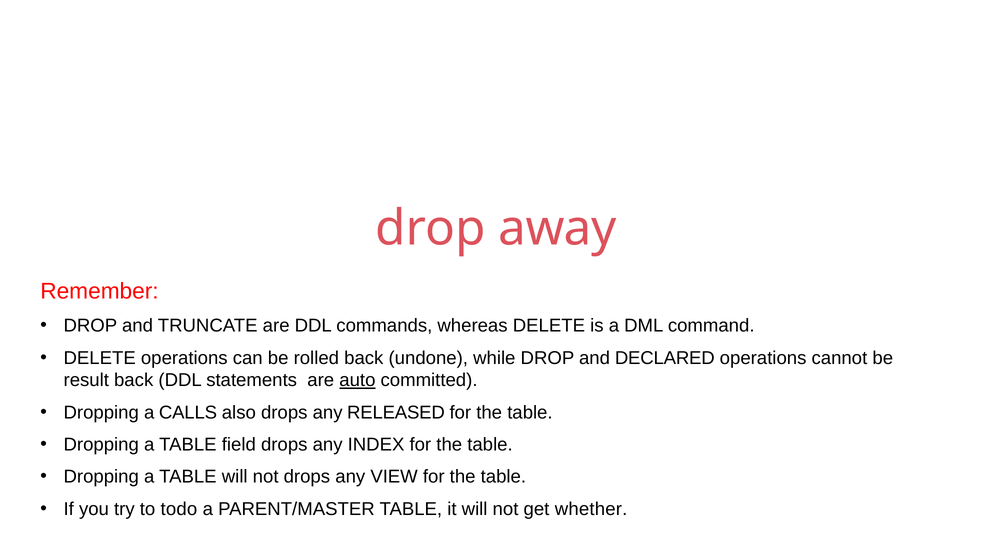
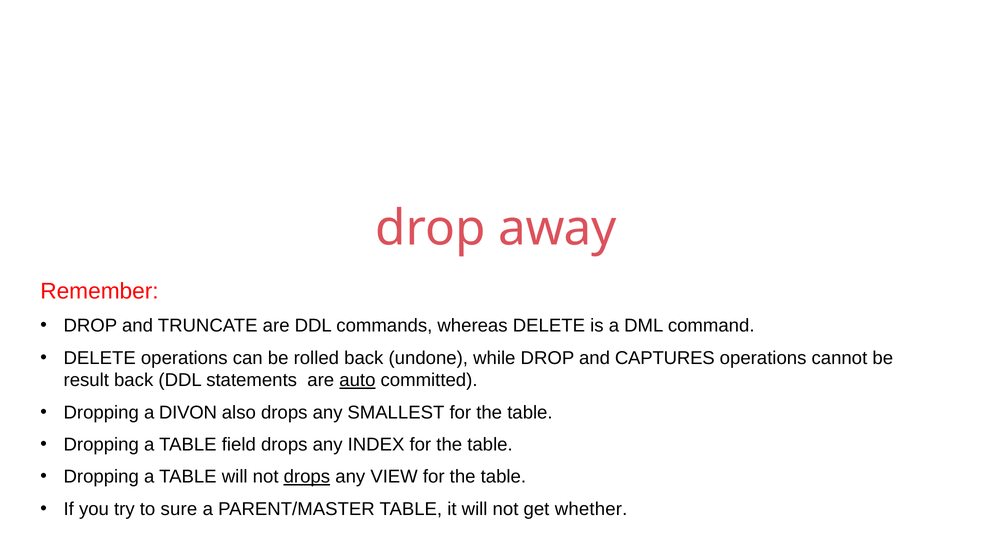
DECLARED: DECLARED -> CAPTURES (665, 358)
CALLS: CALLS -> DIVON (188, 413)
RELEASED: RELEASED -> SMALLEST (396, 413)
drops underline: none -> present (307, 477)
todo: todo -> sure (179, 509)
